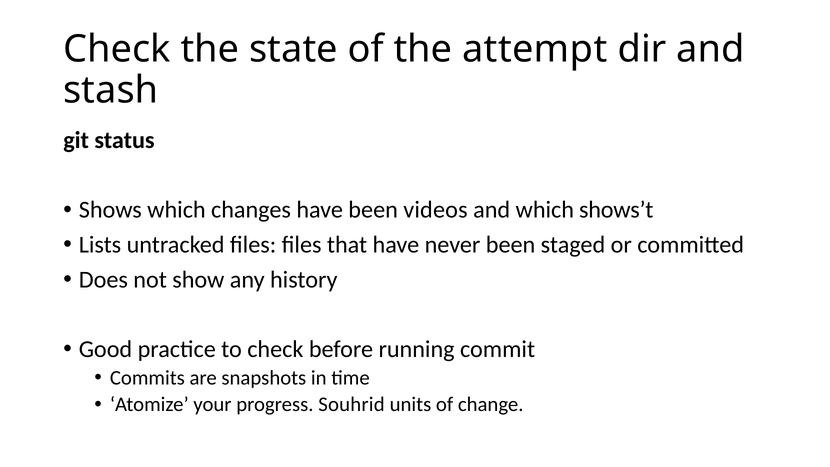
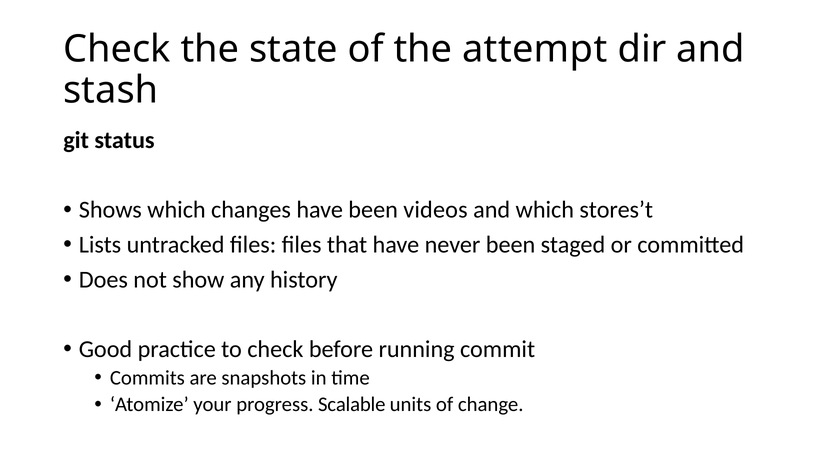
shows’t: shows’t -> stores’t (616, 210)
Souhrid: Souhrid -> Scalable (352, 404)
